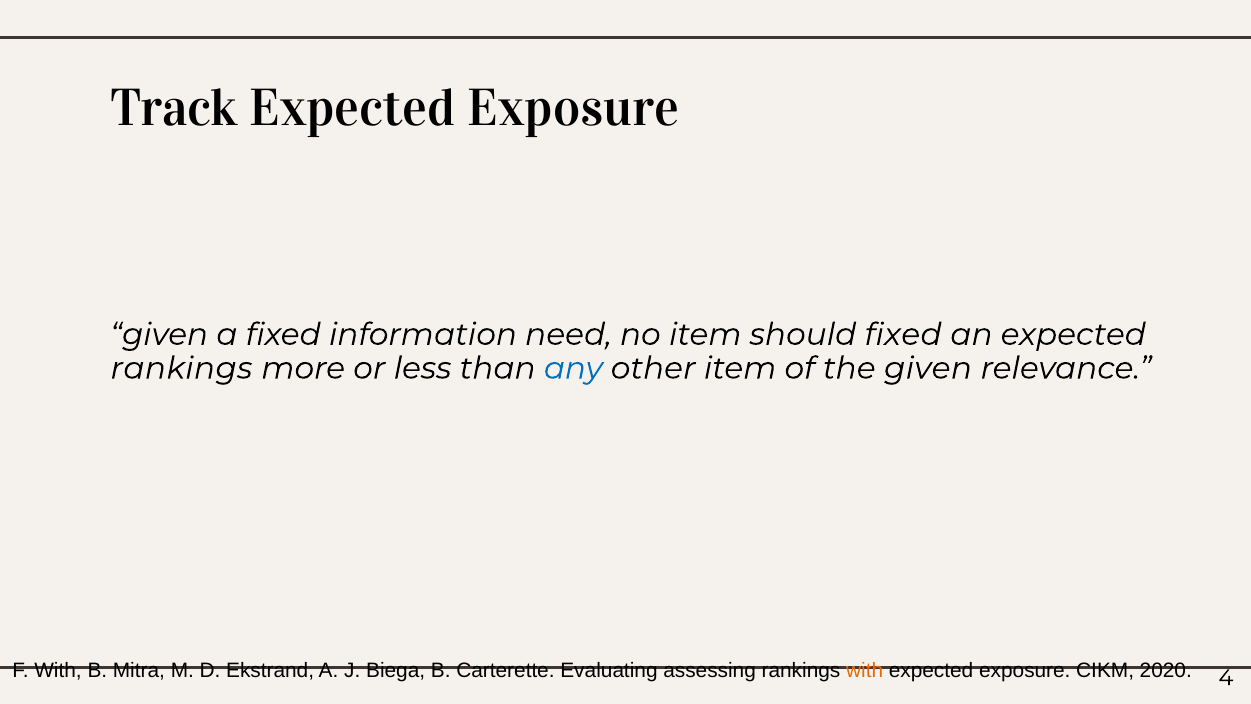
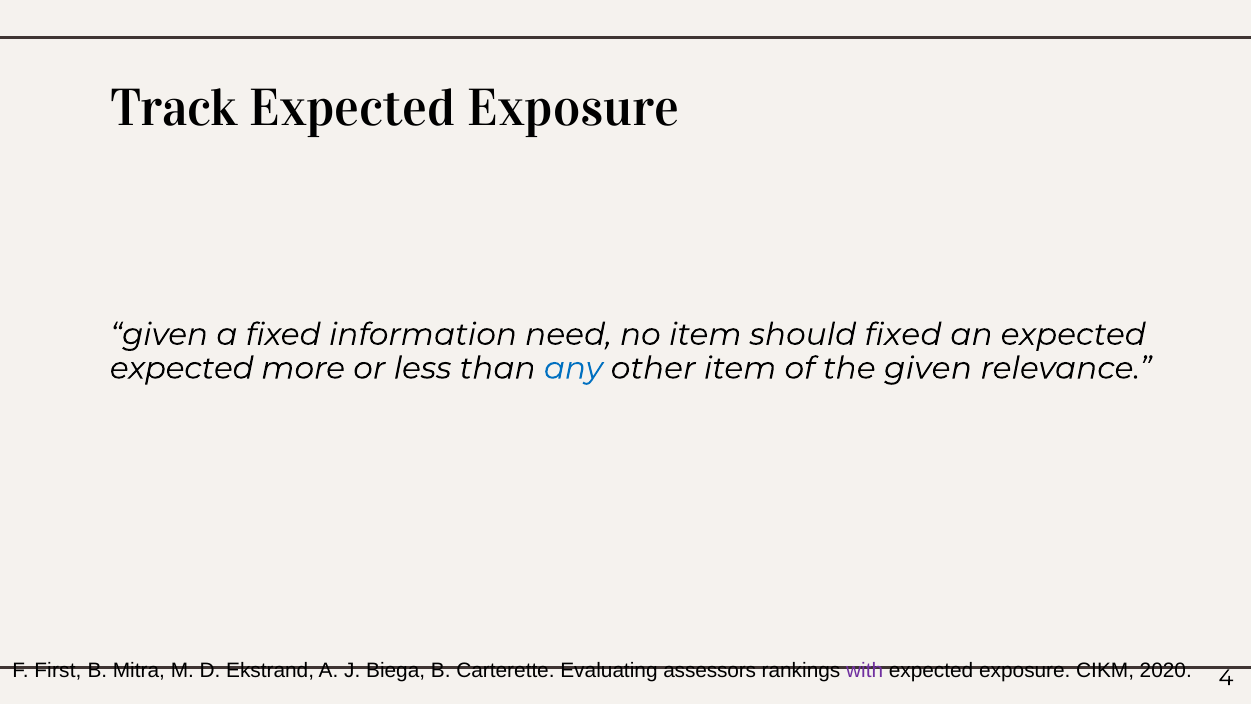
rankings: rankings -> expected (182, 368)
F With: With -> First (58, 670)
assessing: assessing -> assessors (710, 670)
with colour: orange -> purple (865, 670)
